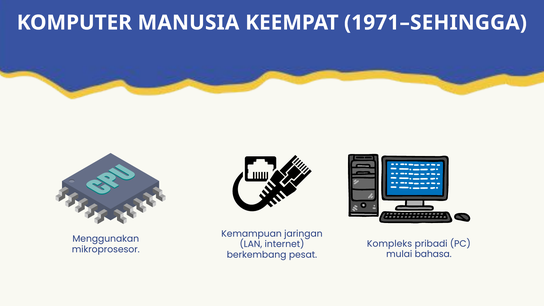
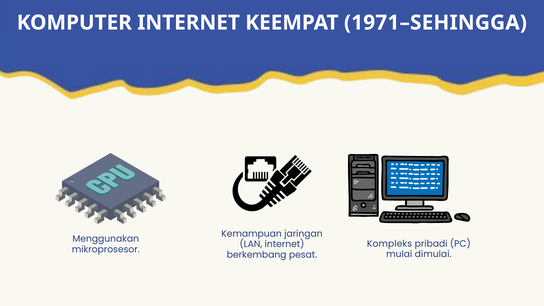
KOMPUTER MANUSIA: MANUSIA -> INTERNET (189, 23)
bahasa: bahasa -> dimulai (433, 254)
